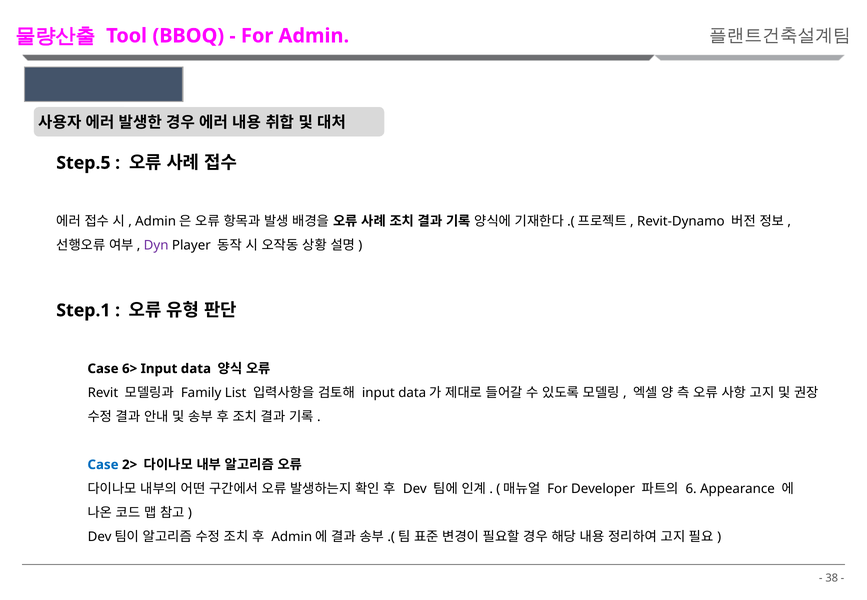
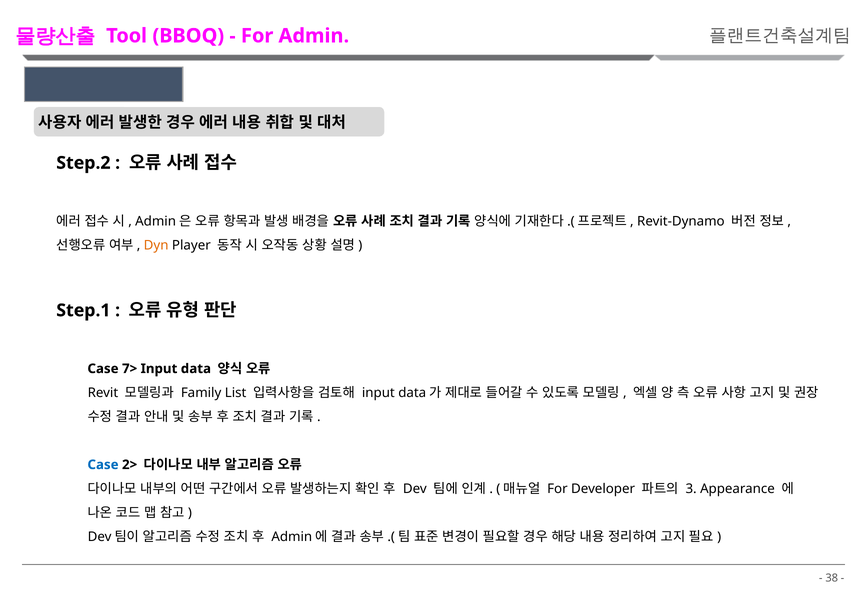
Step.5: Step.5 -> Step.2 (83, 163)
Dyn colour: purple -> orange (156, 245)
6>: 6> -> 7> (130, 369)
6: 6 -> 3 (691, 489)
